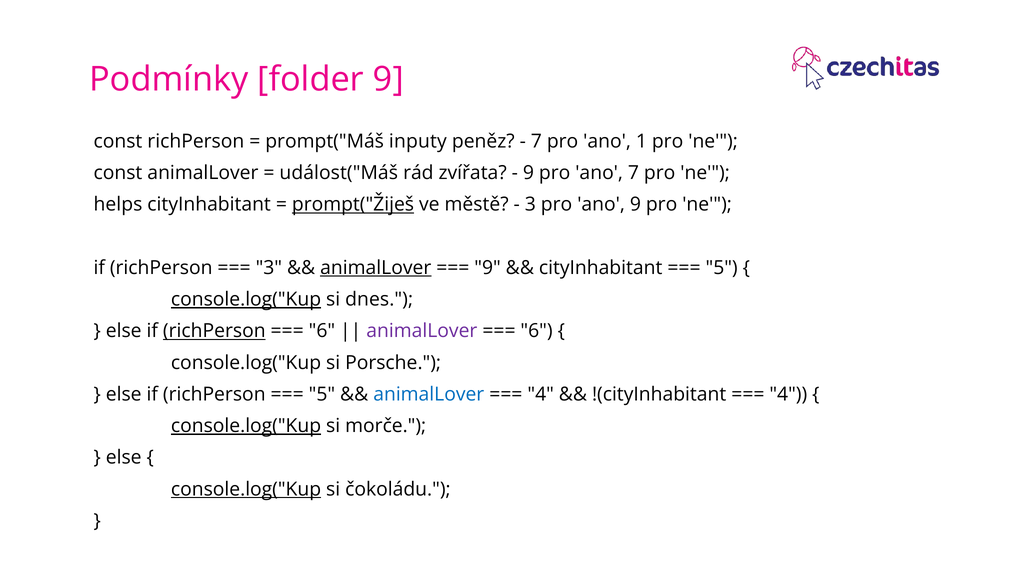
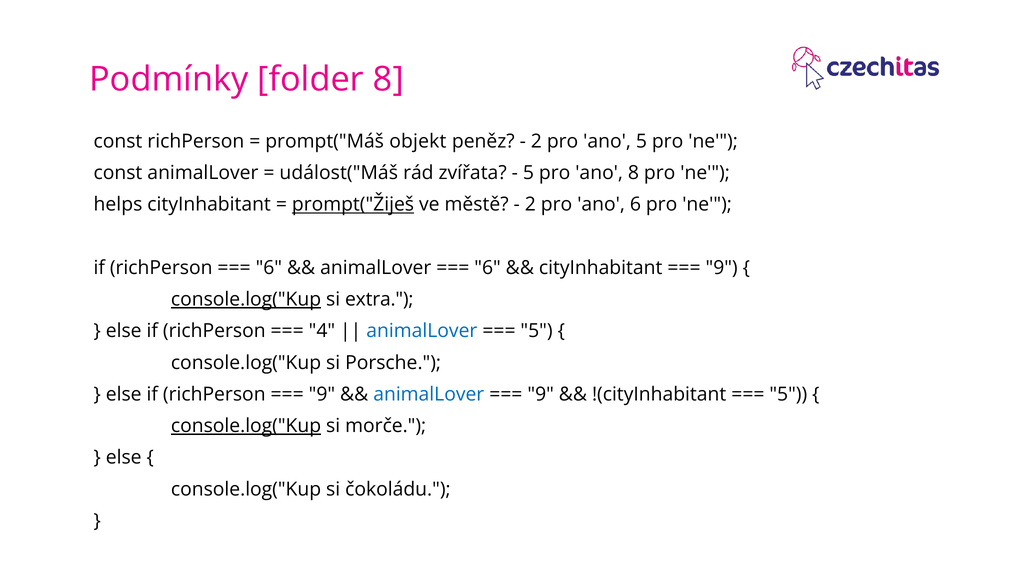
folder 9: 9 -> 8 (388, 79)
inputy: inputy -> objekt (418, 141)
7: 7 -> 2 (536, 141)
ano 1: 1 -> 5 (641, 141)
9: 9 -> 5 (529, 173)
ano 7: 7 -> 8 (634, 173)
3: 3 -> 2 (530, 204)
ano 9: 9 -> 6 (635, 204)
3: 3 -> 6 (269, 268)
animalLover underline: present -> none (376, 268)
9: 9 -> 6 (488, 268)
5: 5 -> 9 (722, 268)
dnes: dnes -> extra (379, 299)
richPerson underline: present -> none (214, 331)
6: 6 -> 4 (322, 331)
animalLover colour: purple -> blue (422, 331)
6: 6 -> 5 (537, 331)
5: 5 -> 9 (322, 394)
4: 4 -> 9 (541, 394)
4: 4 -> 5 (788, 394)
console.log("Kup underline: present -> none (246, 489)
